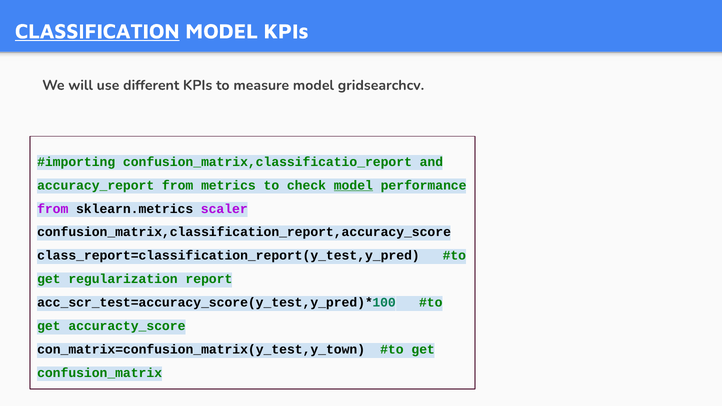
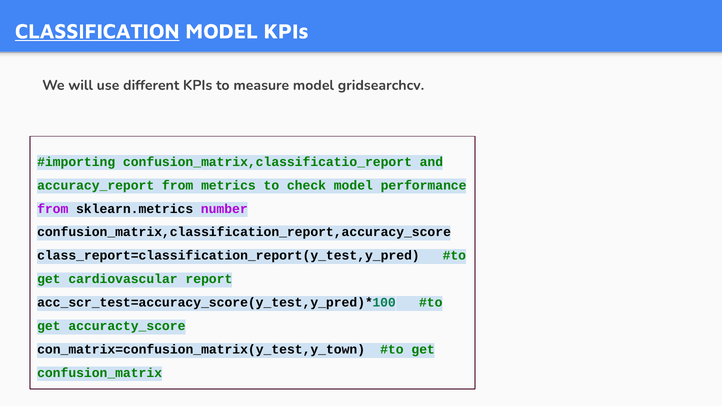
model underline: present -> none (353, 185)
scaler: scaler -> number (224, 209)
regularization: regularization -> cardiovascular (123, 279)
